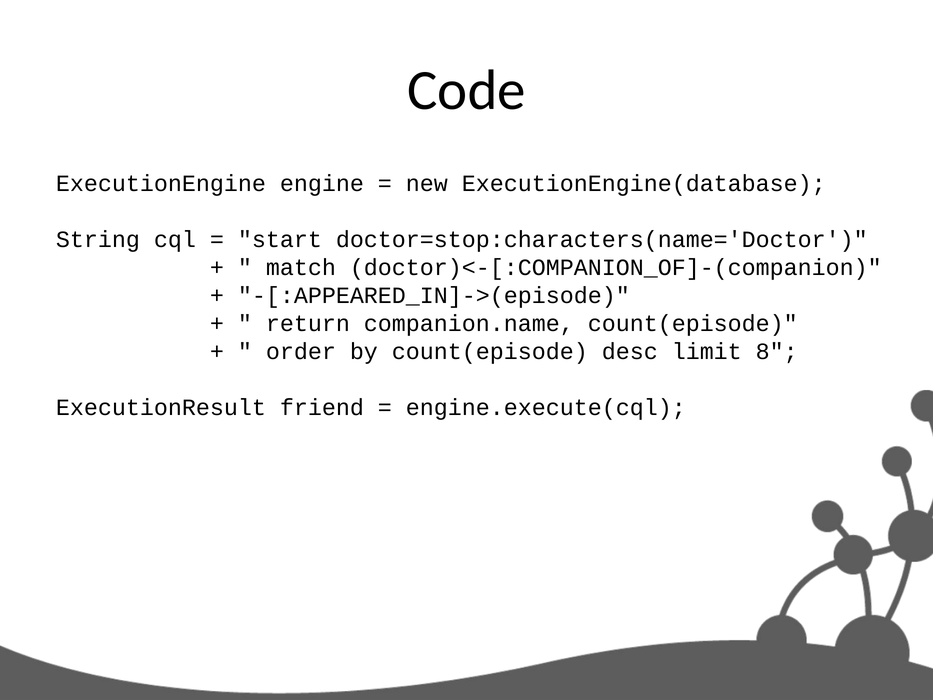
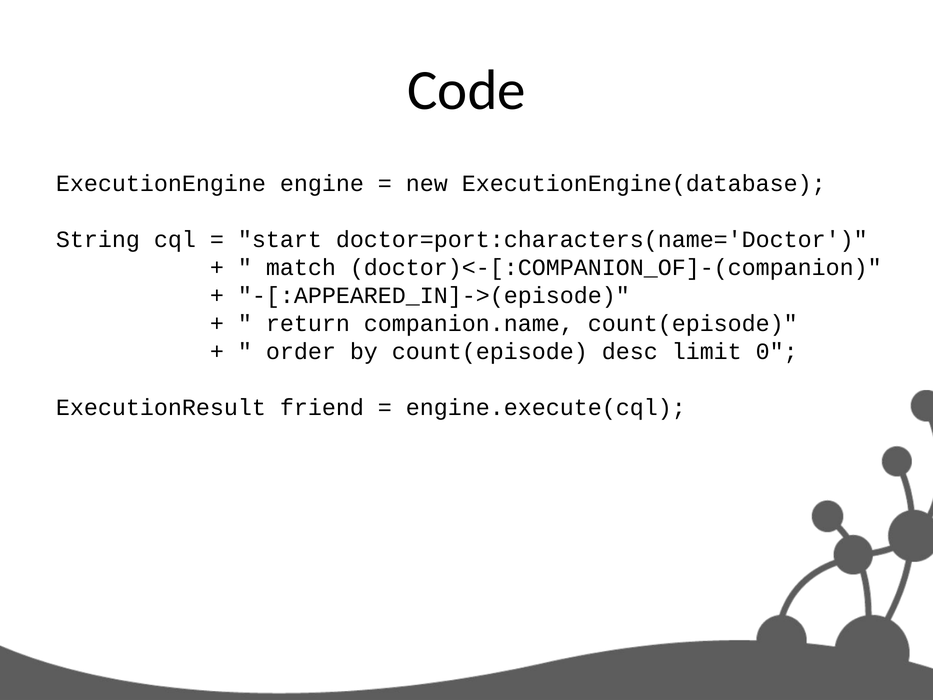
doctor=stop:characters(name='Doctor: doctor=stop:characters(name='Doctor -> doctor=port:characters(name='Doctor (602, 240)
8: 8 -> 0 (777, 352)
